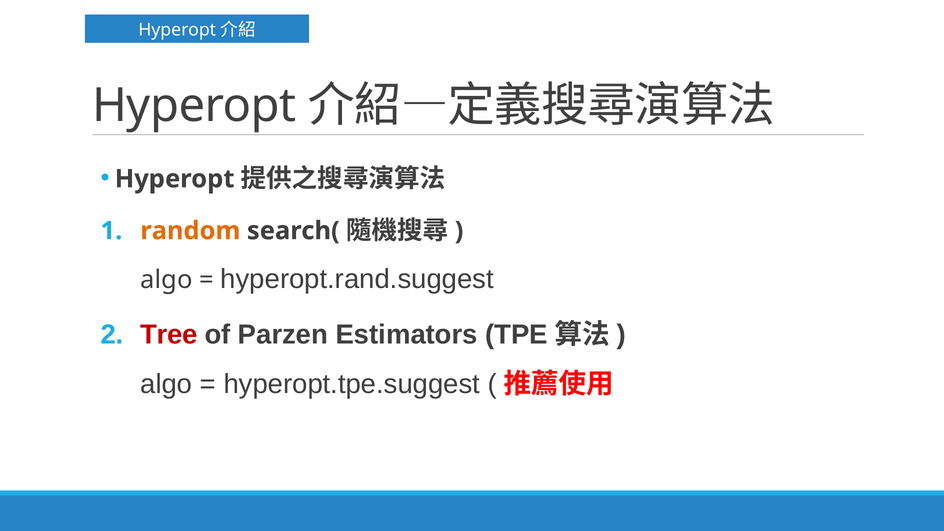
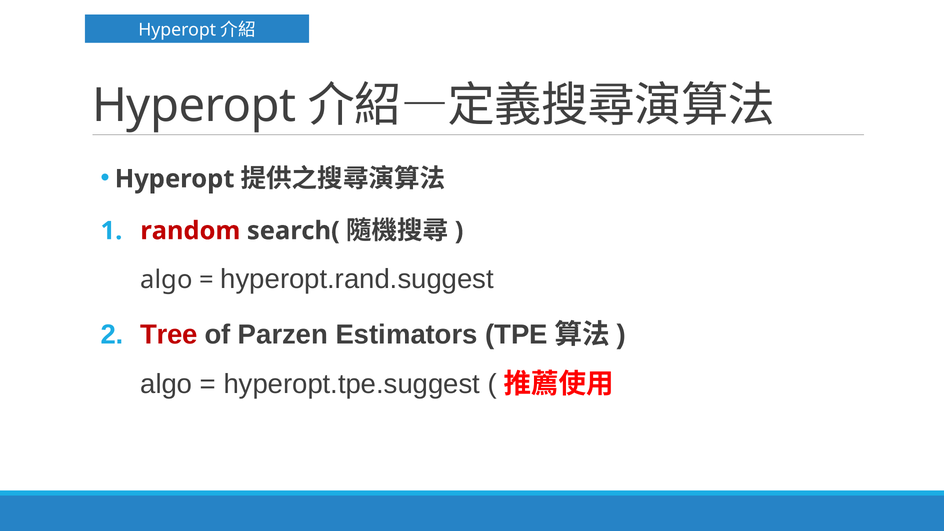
random colour: orange -> red (190, 231)
